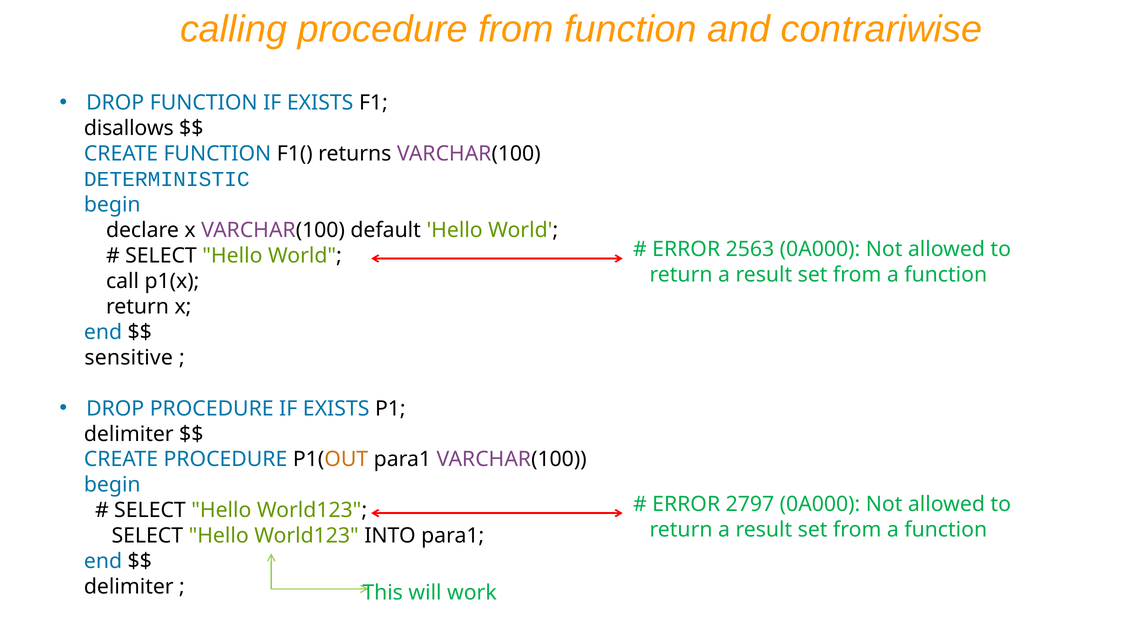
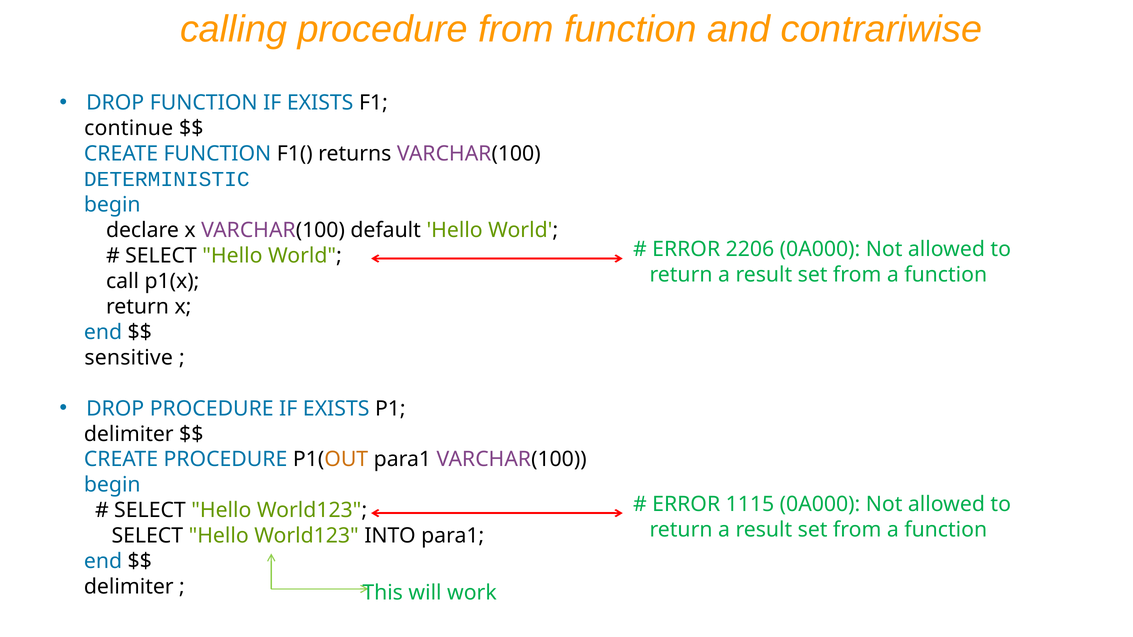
disallows: disallows -> continue (129, 128)
2563: 2563 -> 2206 (750, 250)
2797: 2797 -> 1115 (750, 504)
